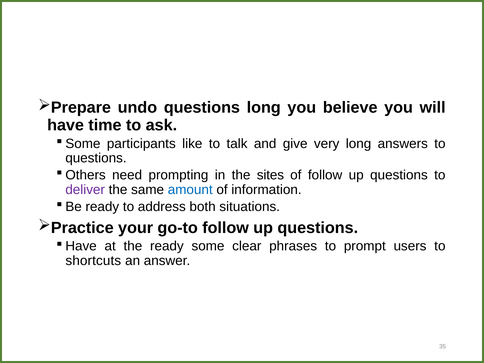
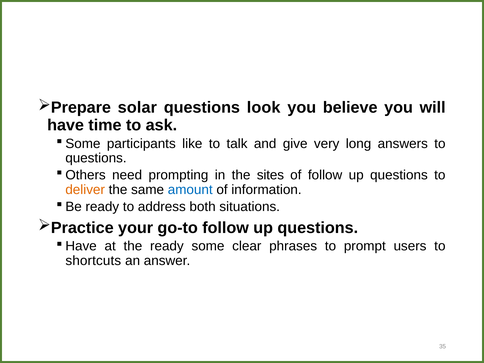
undo: undo -> solar (137, 108)
questions long: long -> look (264, 108)
deliver colour: purple -> orange (85, 190)
